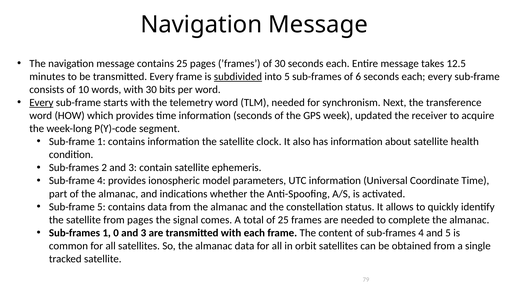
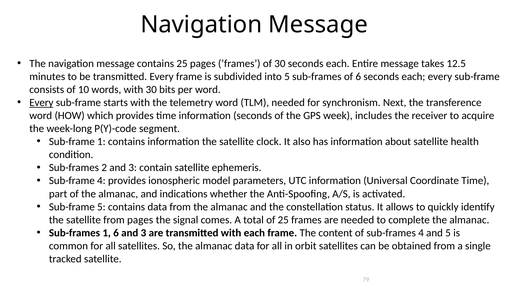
subdivided underline: present -> none (238, 77)
updated: updated -> includes (374, 116)
1 0: 0 -> 6 (116, 233)
